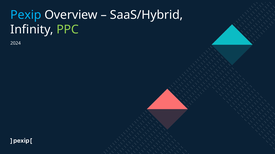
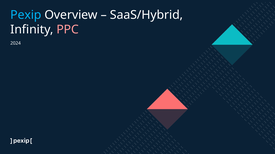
PPC colour: light green -> pink (68, 30)
